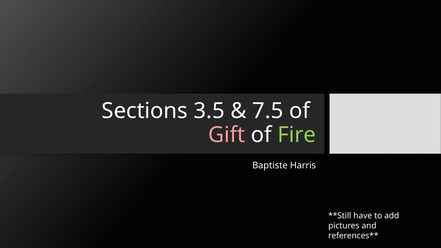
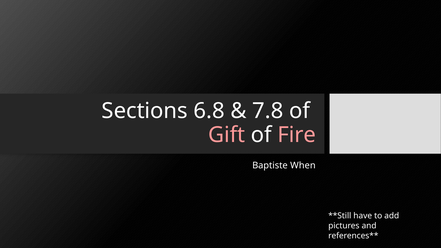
3.5: 3.5 -> 6.8 (209, 111)
7.5: 7.5 -> 7.8 (268, 111)
Fire colour: light green -> pink (297, 135)
Harris: Harris -> When (303, 166)
